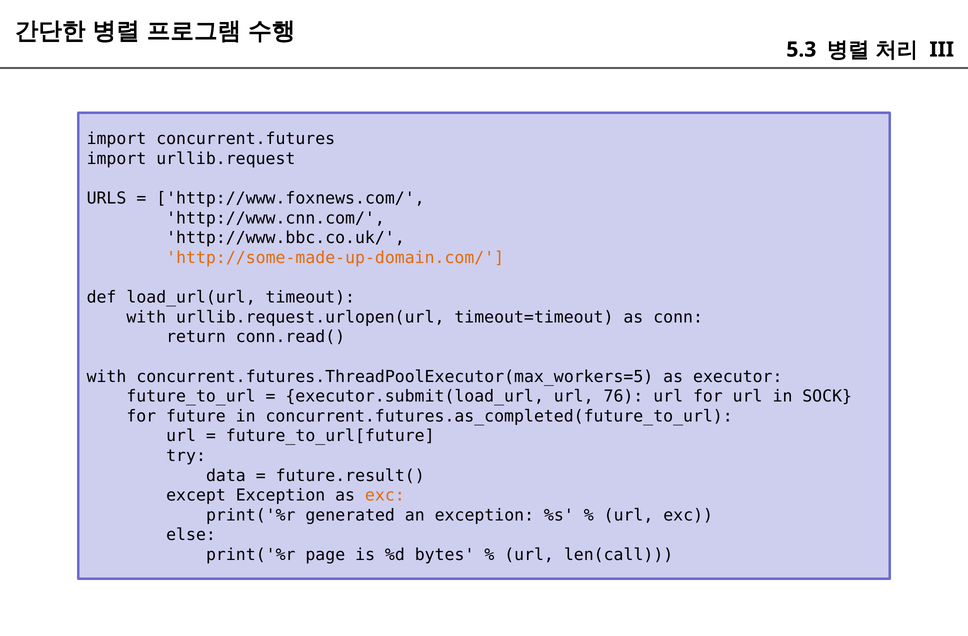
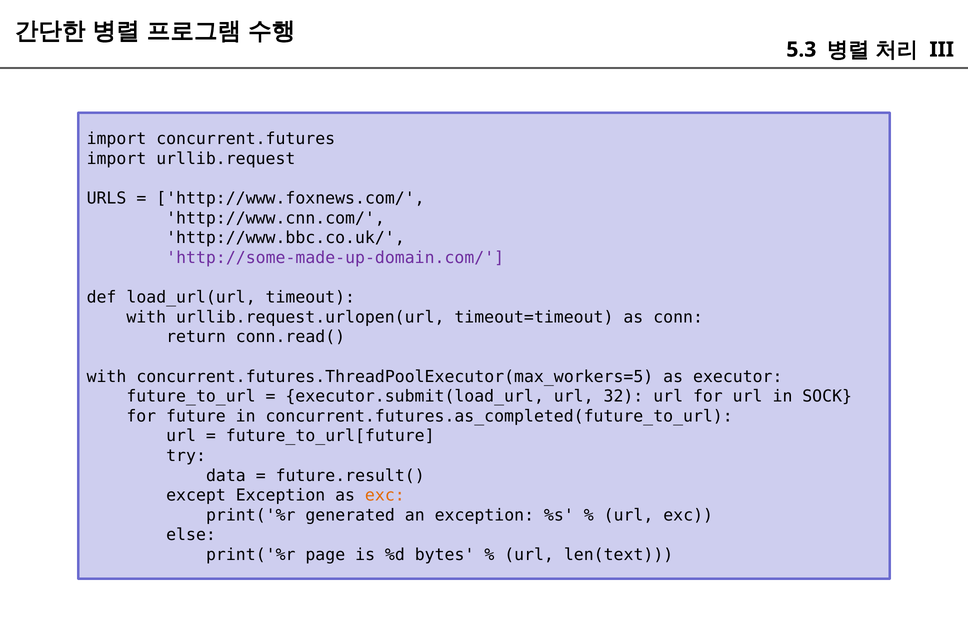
http://some-made-up-domain.com/ colour: orange -> purple (335, 258)
76: 76 -> 32 (623, 396)
len(call: len(call -> len(text (619, 555)
